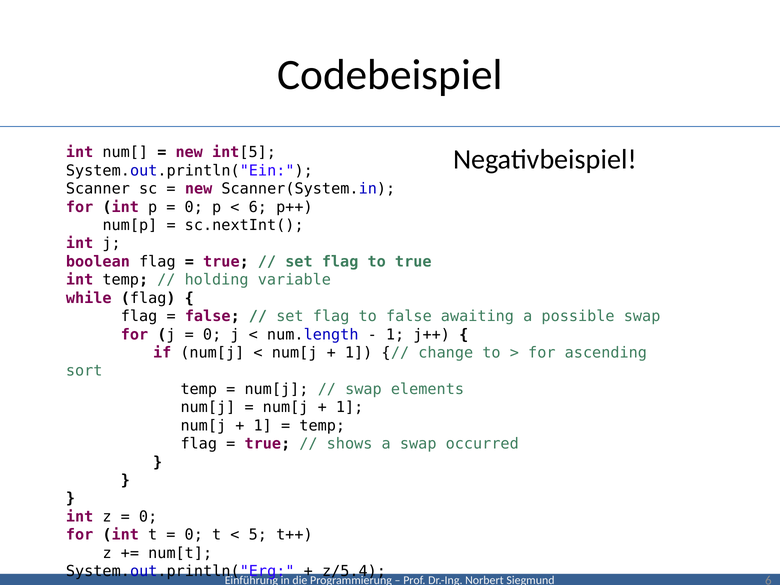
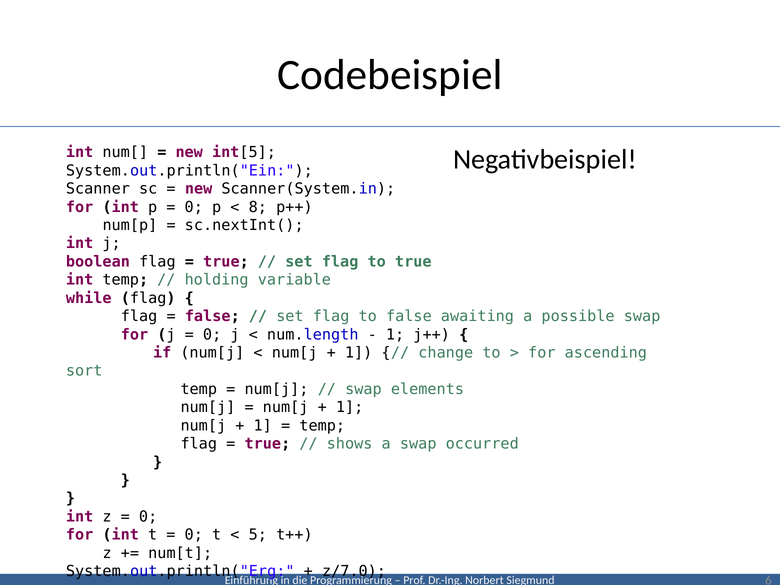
6: 6 -> 8 (258, 207)
z/5.4: z/5.4 -> z/7.0 (354, 571)
